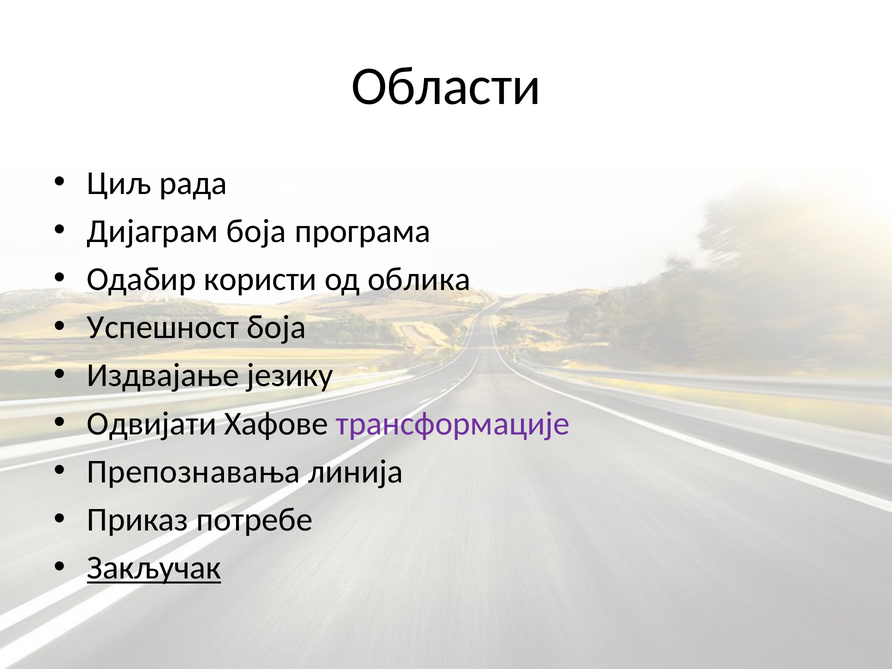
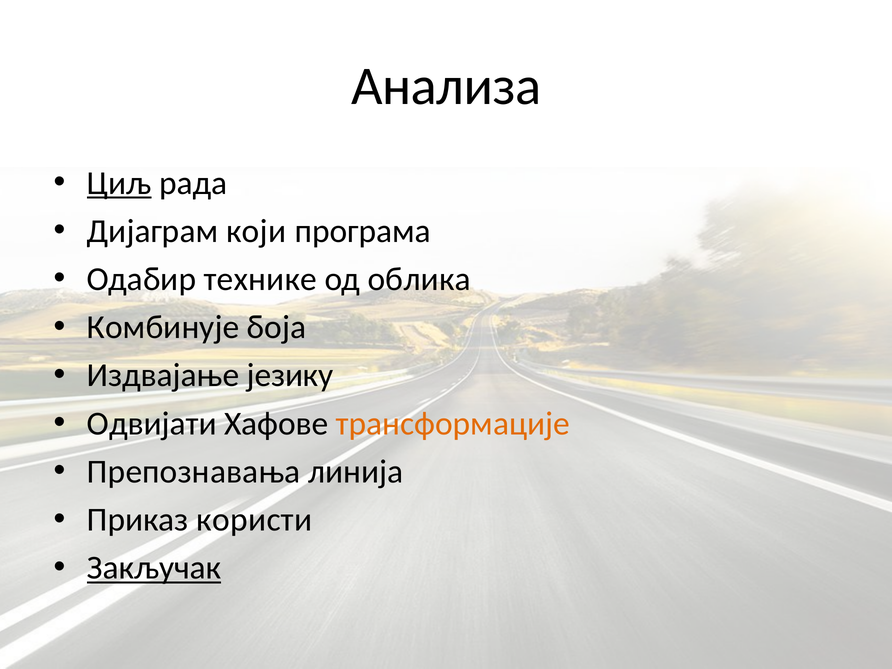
Области: Области -> Анализа (446, 86)
Циљ underline: none -> present (119, 183)
Дијаграм боја: боја -> који (256, 231)
користи: користи -> технике (260, 279)
Успешност: Успешност -> Комбинује (163, 327)
трансформације colour: purple -> orange (453, 424)
потребе: потребе -> користи (254, 520)
